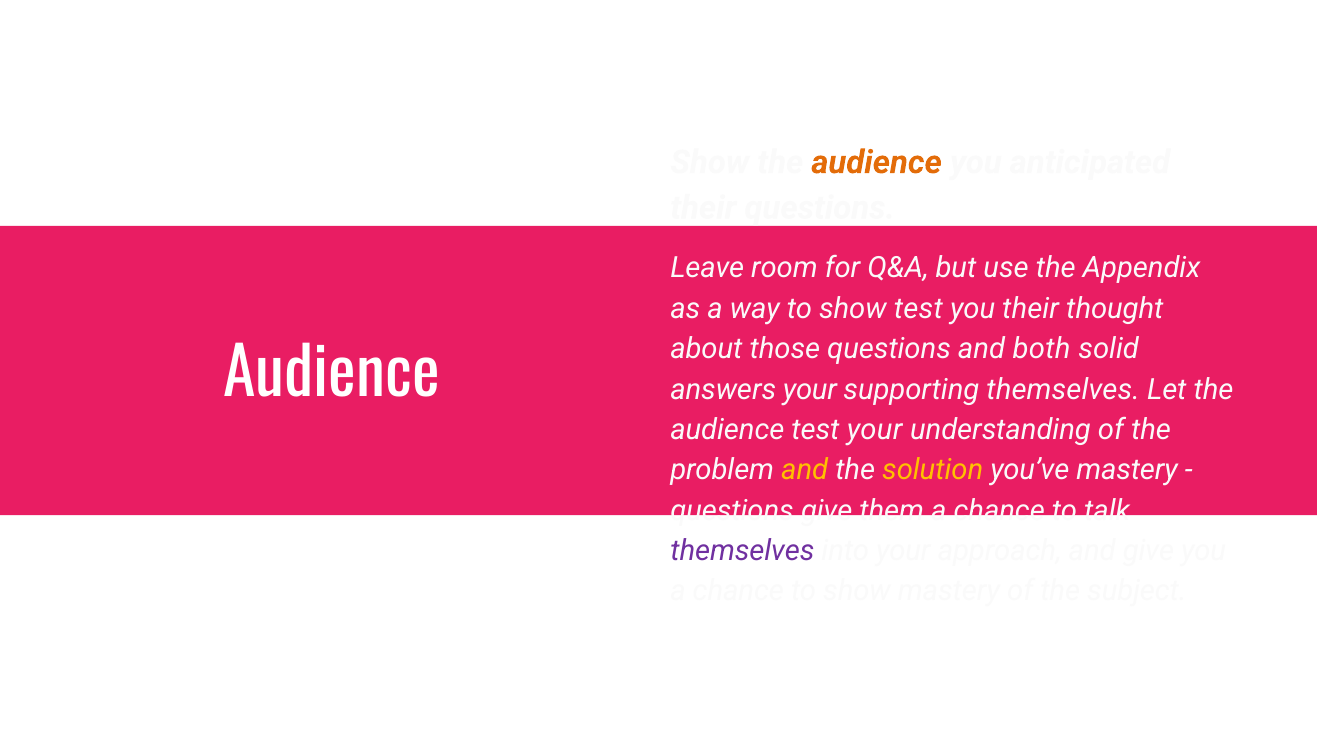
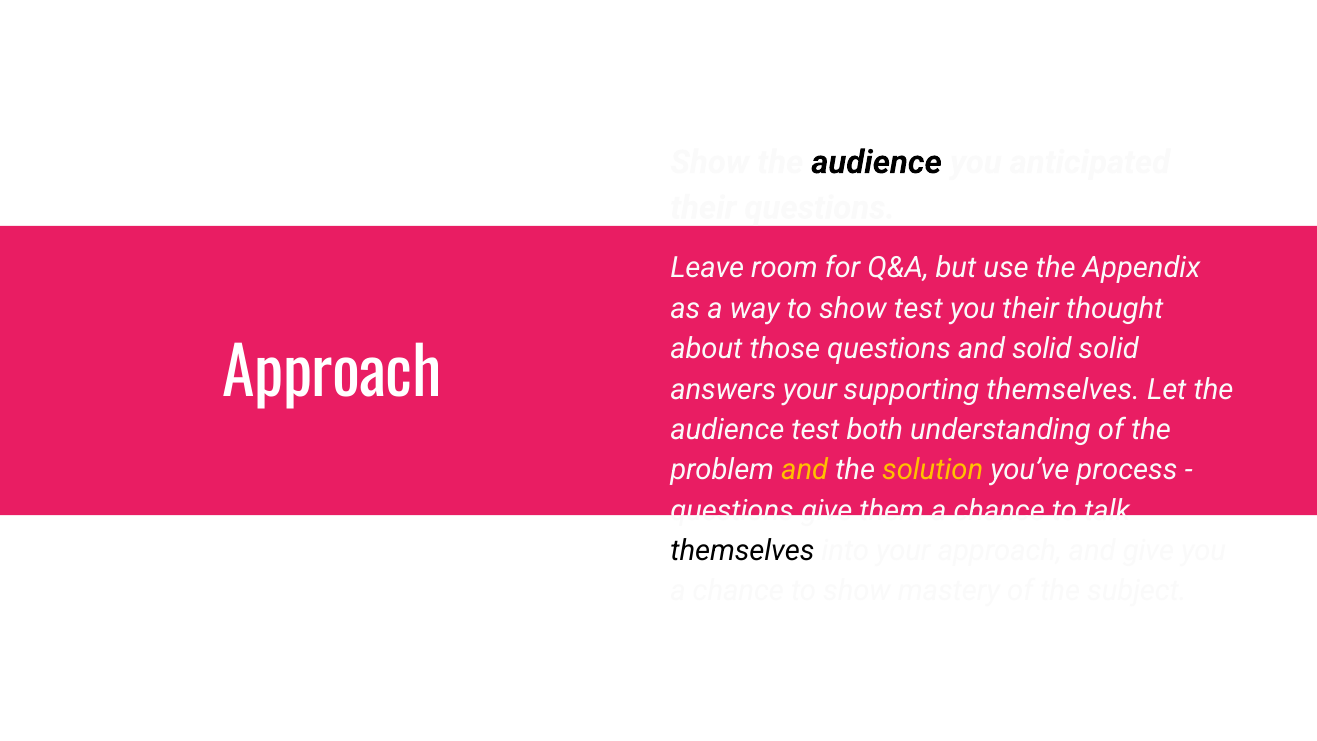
audience colour: orange -> black (877, 162)
and both: both -> solid (1042, 349)
Audience: Audience -> Approach (332, 375)
test your: your -> both (875, 430)
you’ve mastery: mastery -> process (1127, 470)
themselves colour: purple -> black (742, 551)
